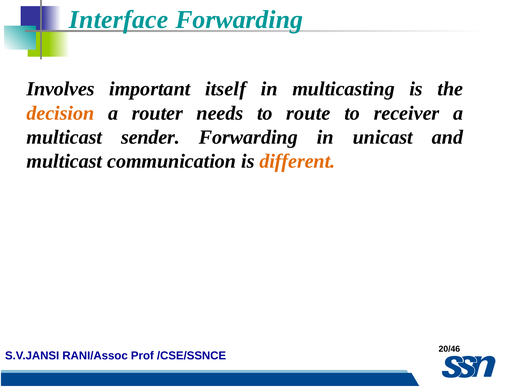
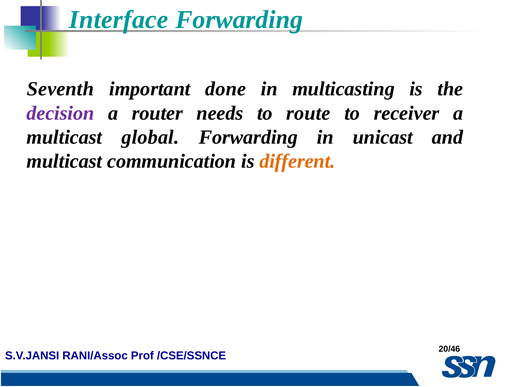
Involves: Involves -> Seventh (60, 89)
itself: itself -> done (226, 89)
decision colour: orange -> purple (60, 113)
sender: sender -> global (150, 137)
